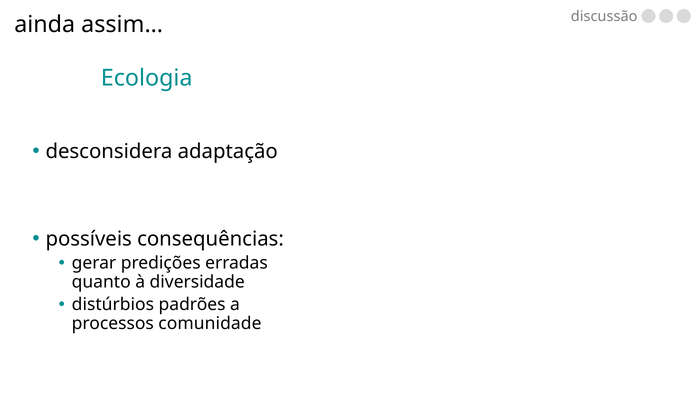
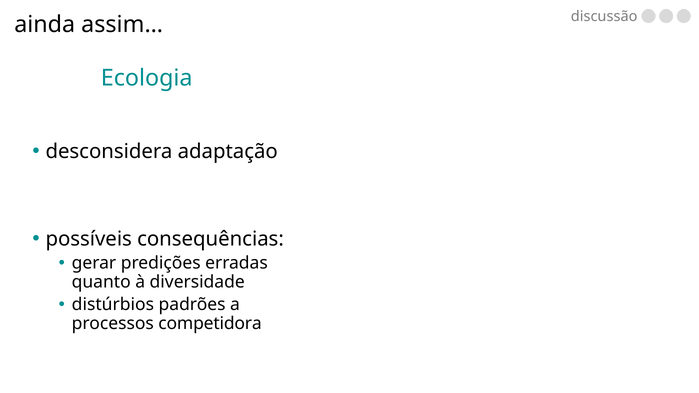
comunidade: comunidade -> competidora (210, 323)
